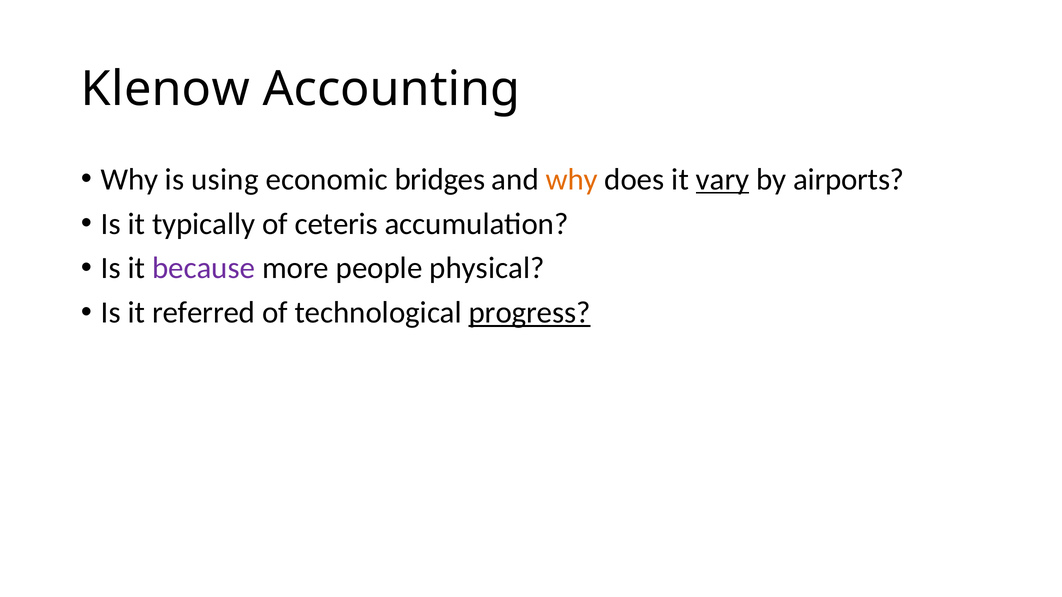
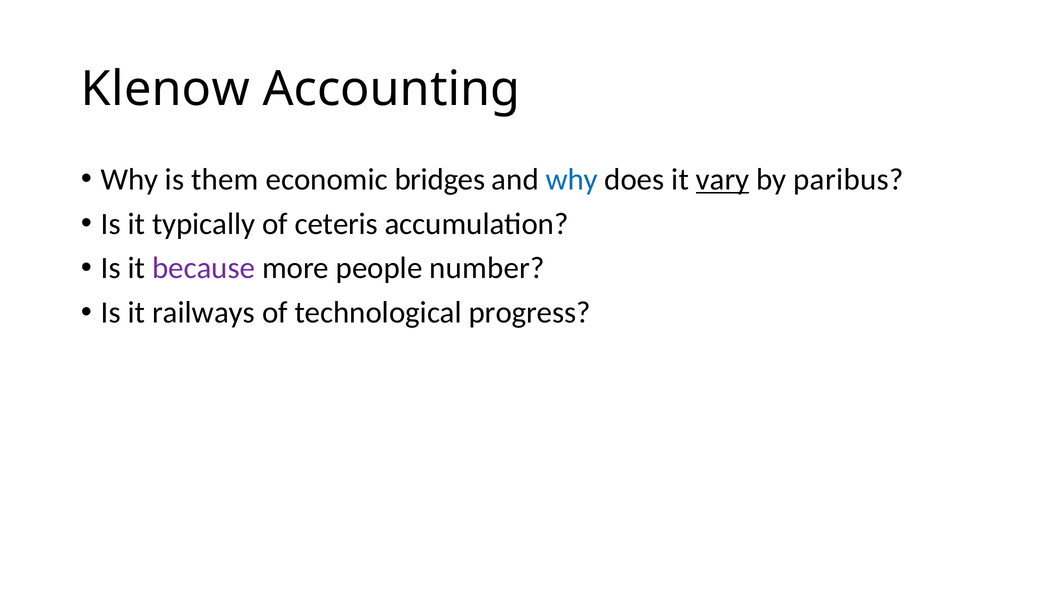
using: using -> them (225, 179)
why colour: orange -> blue (572, 179)
airports: airports -> paribus (848, 179)
physical: physical -> number (487, 268)
referred: referred -> railways (204, 313)
progress underline: present -> none (530, 313)
